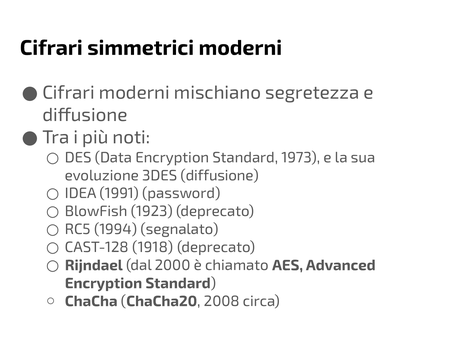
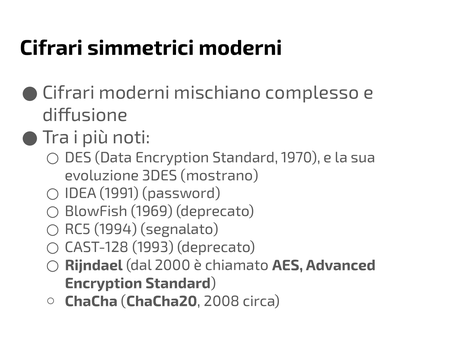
segretezza: segretezza -> complesso (312, 93)
1973: 1973 -> 1970 (301, 158)
3DES diffusione: diffusione -> mostrano (220, 176)
1923: 1923 -> 1969 (152, 212)
1918: 1918 -> 1993 (153, 248)
